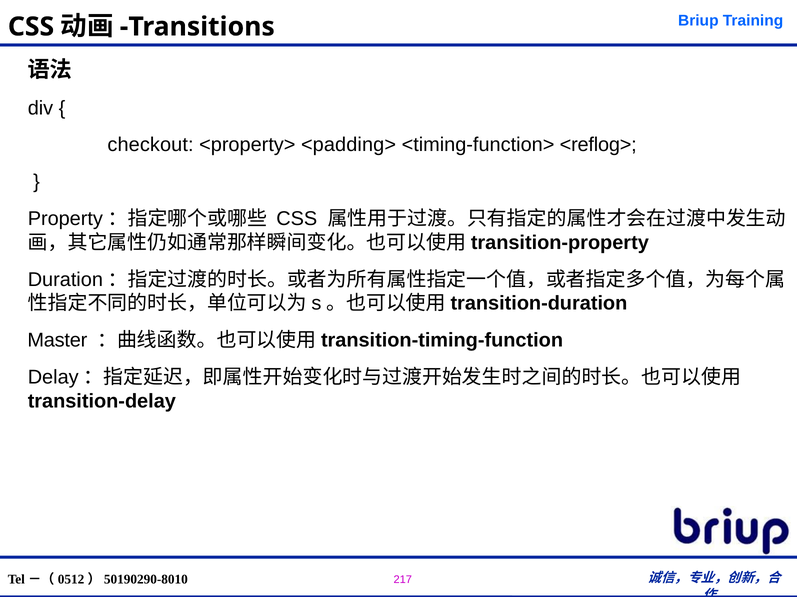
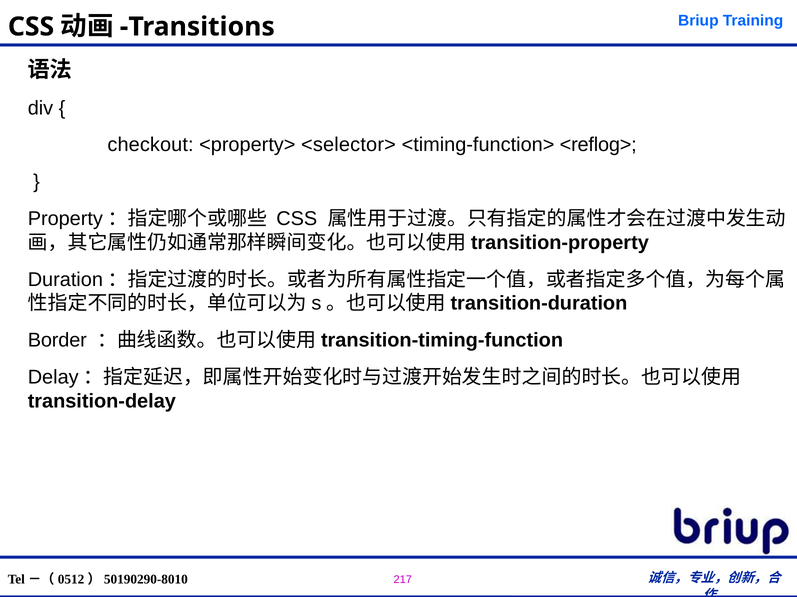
<padding>: <padding> -> <selector> (348, 145)
Master: Master -> Border (57, 341)
